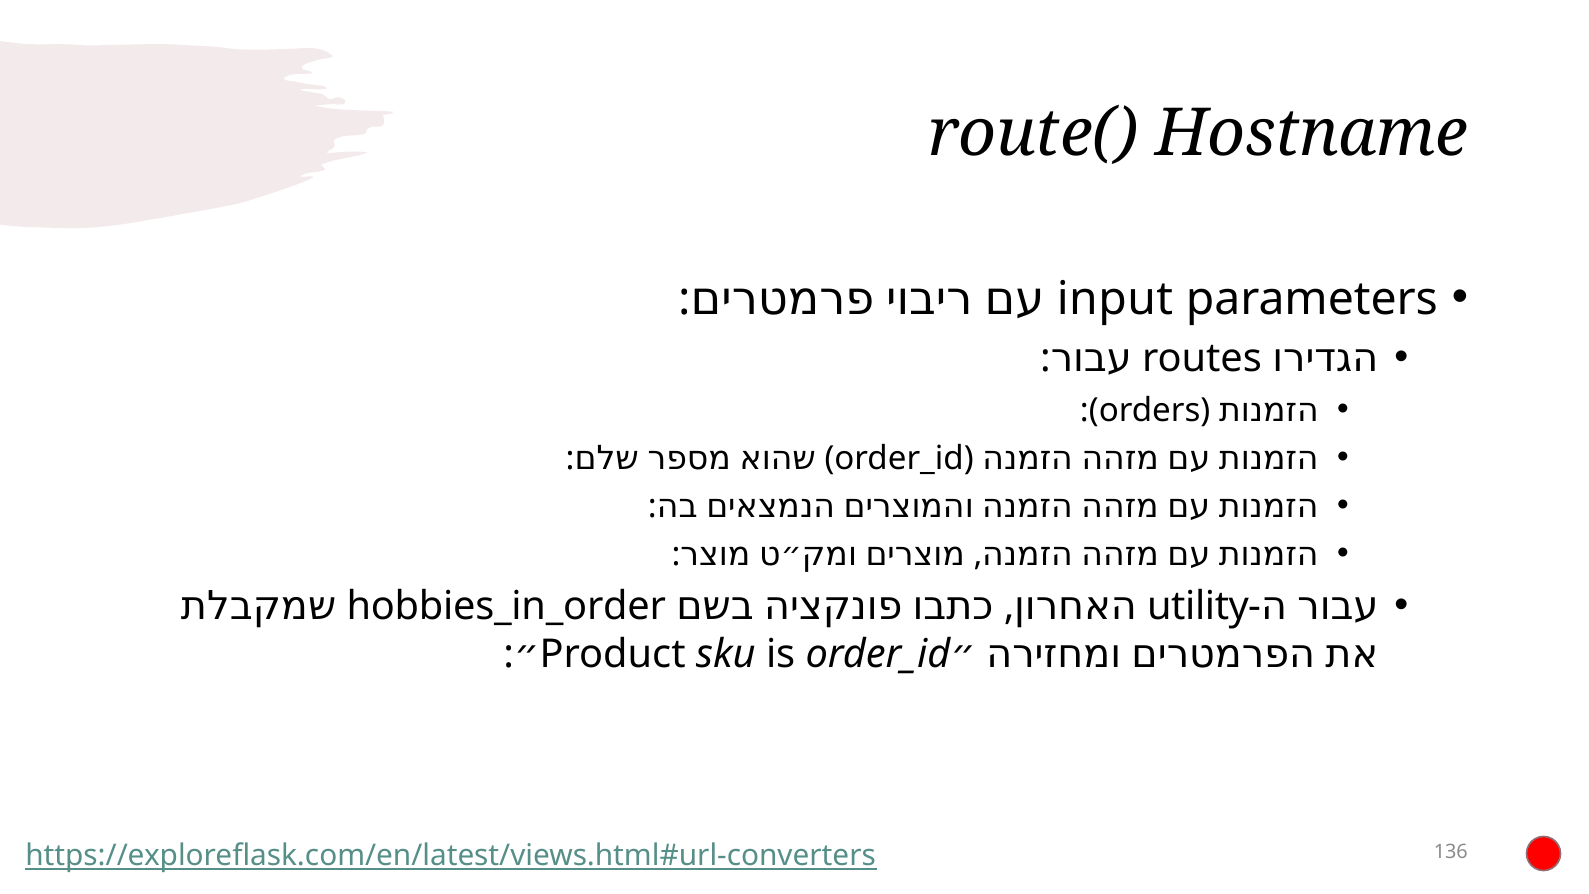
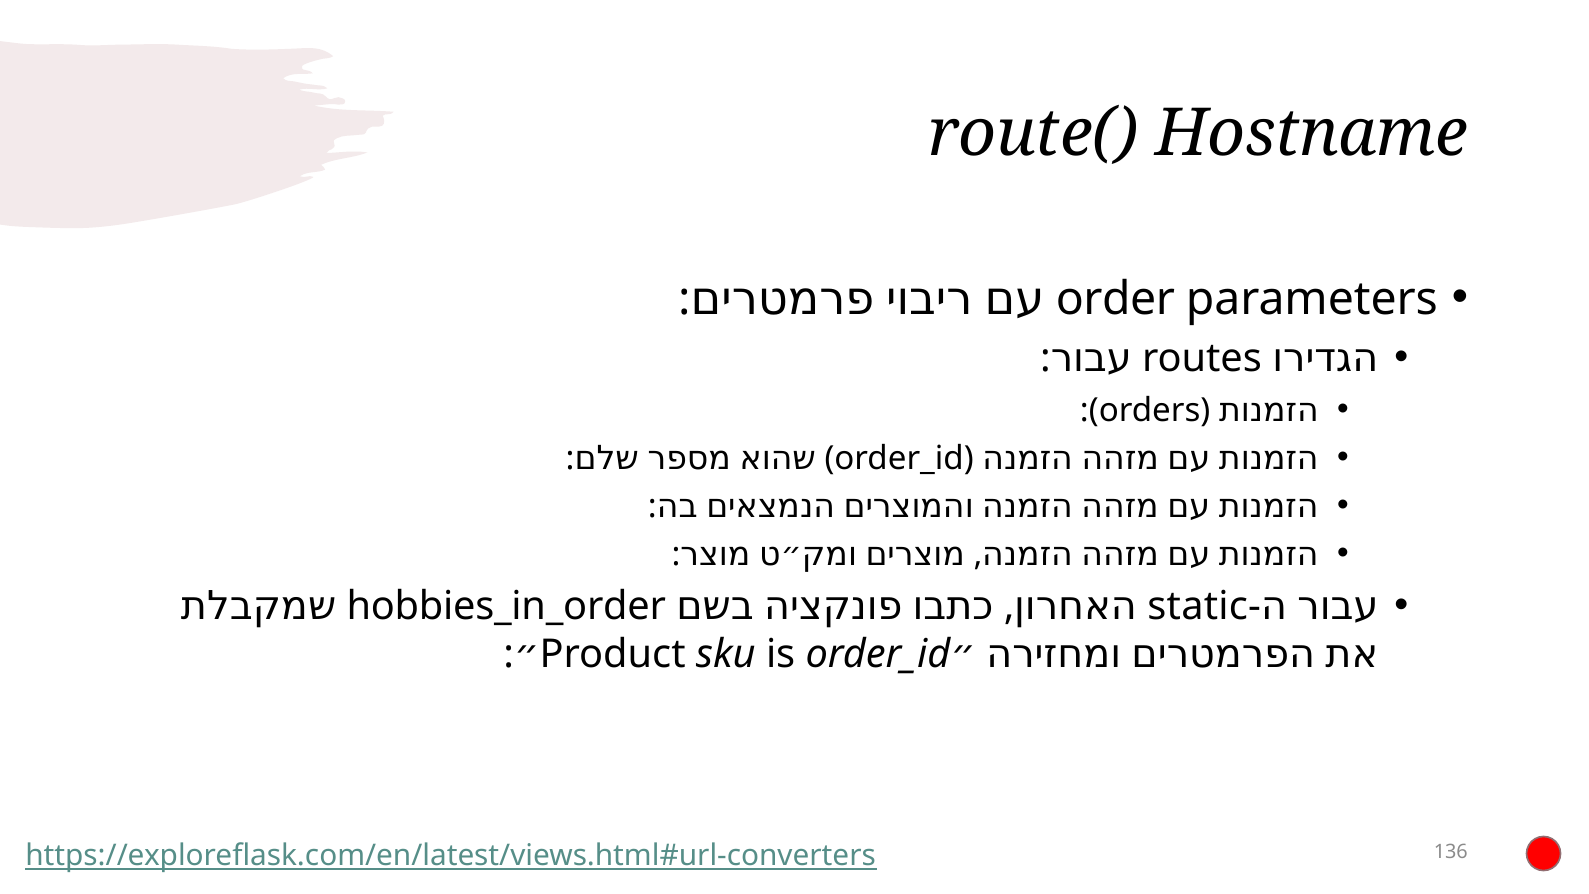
input: input -> order (1115, 299)
utility: utility -> static (1198, 607)
